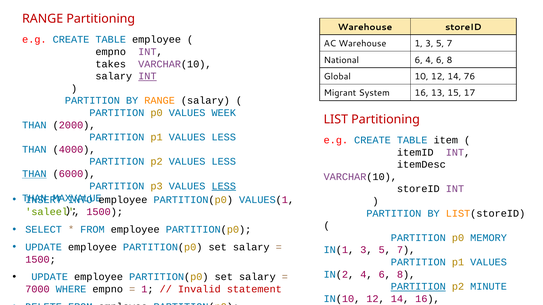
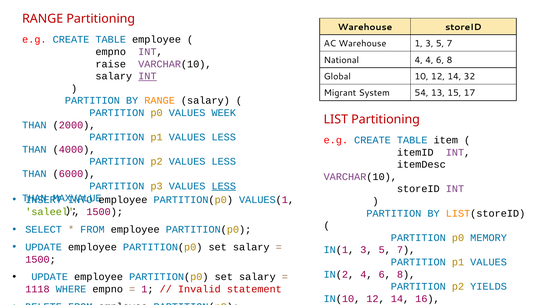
National 6: 6 -> 4 (419, 60)
takes: takes -> raise (111, 64)
76: 76 -> 32 (469, 77)
System 16: 16 -> 54 (422, 93)
THAN underline: present -> none (34, 174)
PARTITION underline: present -> none (418, 287)
MINUTE: MINUTE -> YIELDS (489, 287)
7000: 7000 -> 1118 (37, 290)
